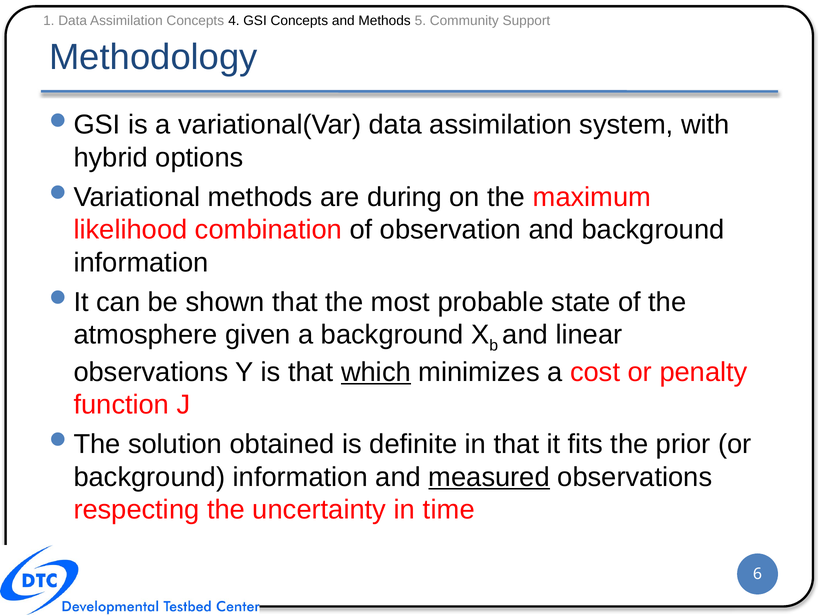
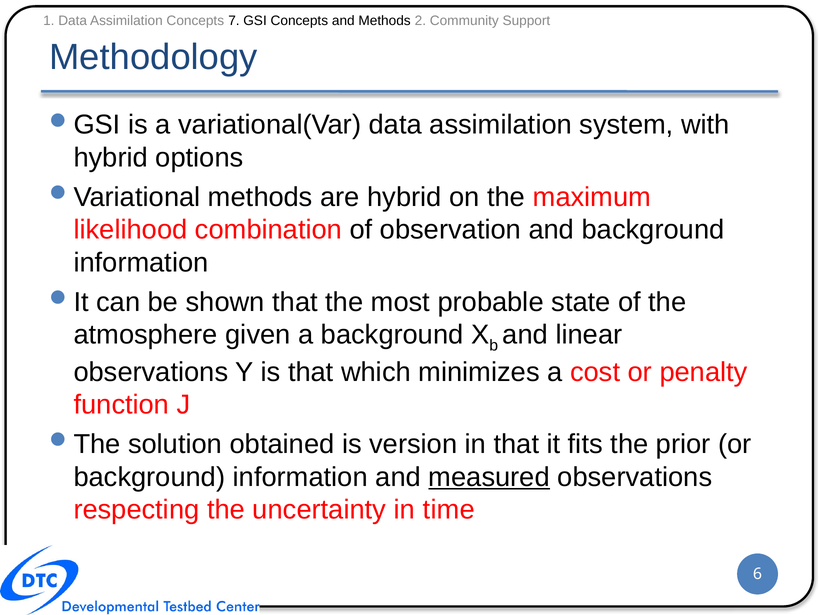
4: 4 -> 7 (234, 21)
5: 5 -> 2 (420, 21)
are during: during -> hybrid (404, 197)
which underline: present -> none (376, 372)
definite: definite -> version (413, 444)
